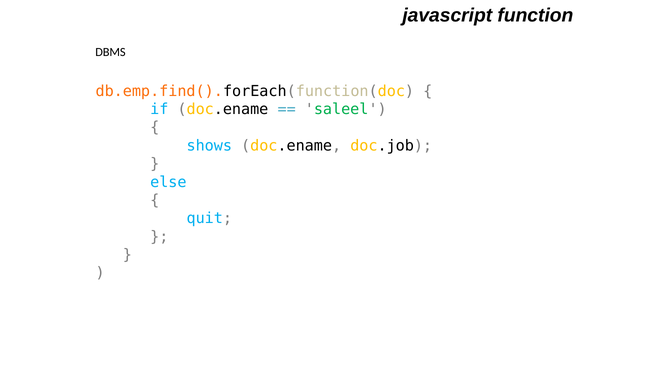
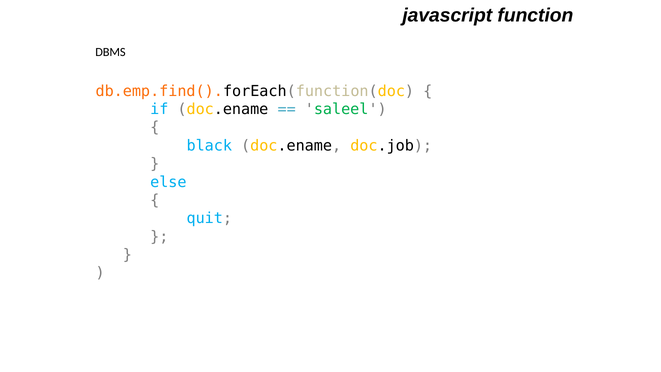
shows: shows -> black (209, 146)
